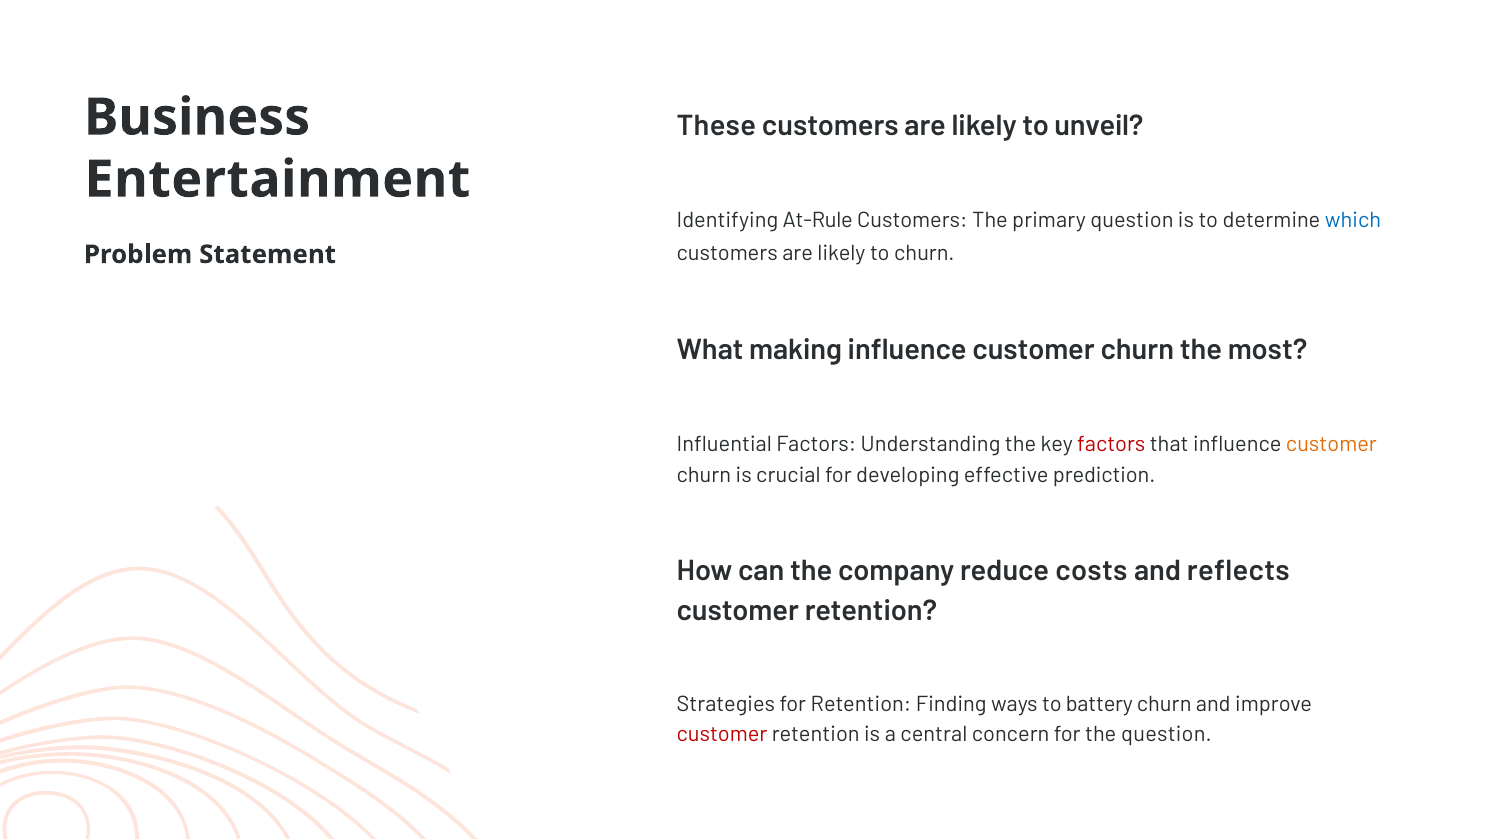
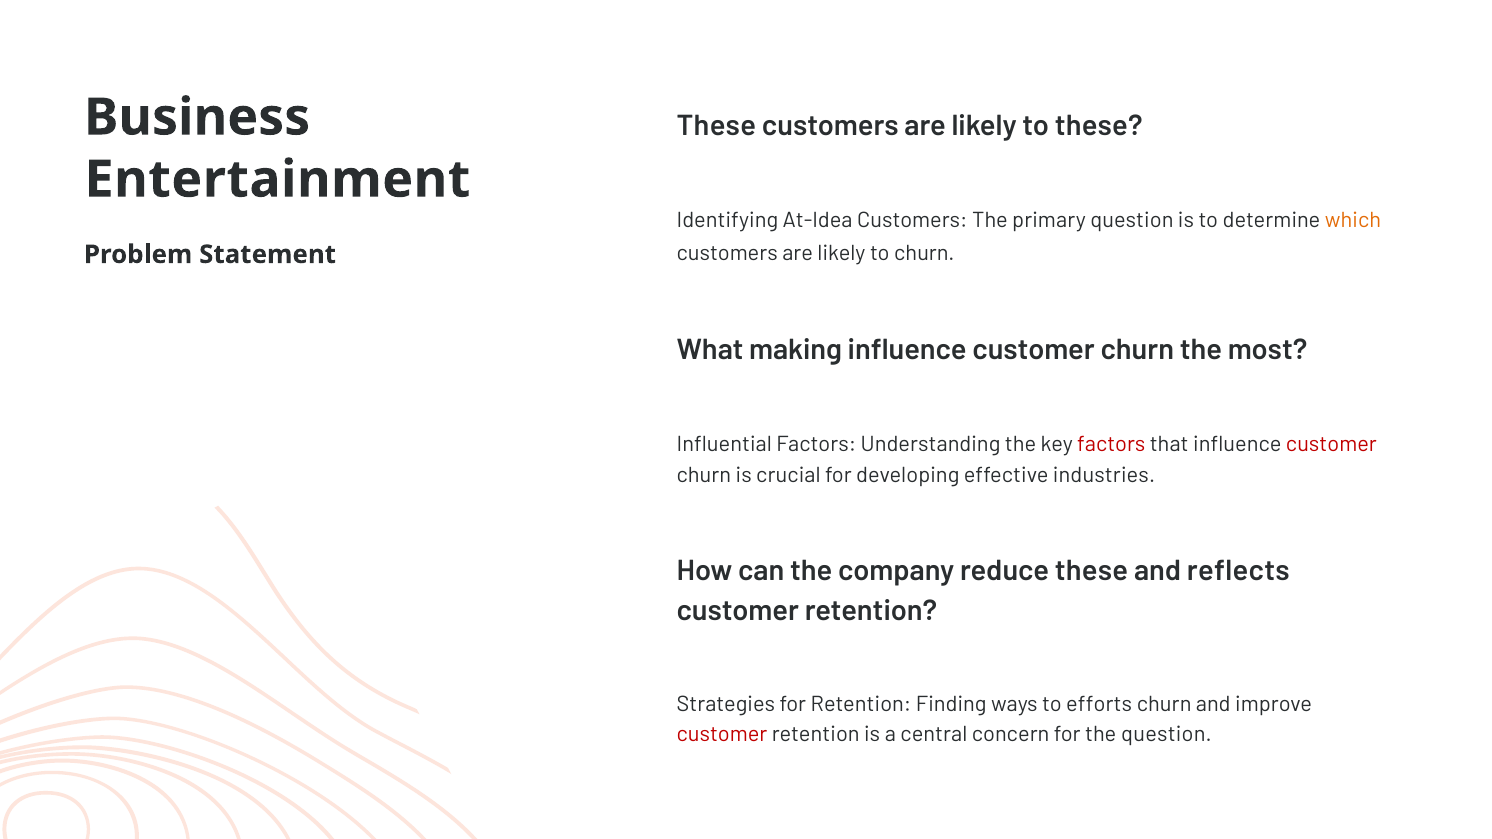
to unveil: unveil -> these (1099, 126)
At-Rule: At-Rule -> At-Idea (818, 220)
which colour: blue -> orange (1353, 220)
customer colour: orange -> red (1331, 445)
prediction: prediction -> industries (1104, 475)
reduce costs: costs -> these (1091, 571)
battery: battery -> efforts (1099, 705)
